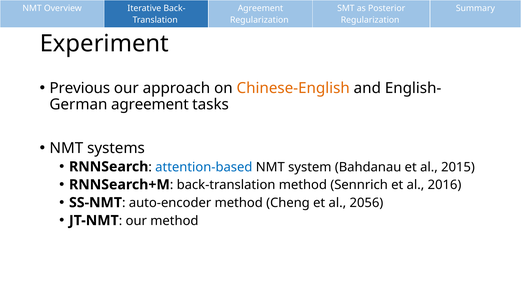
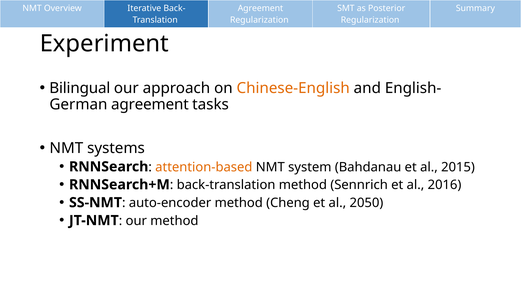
Previous: Previous -> Bilingual (80, 88)
attention-based colour: blue -> orange (204, 167)
2056: 2056 -> 2050 (366, 203)
